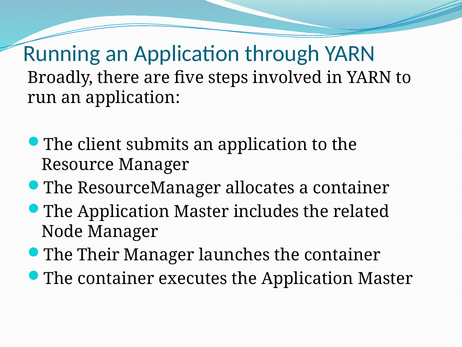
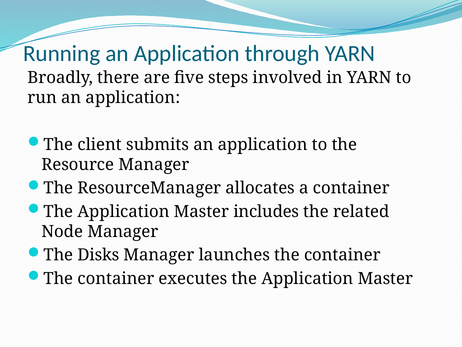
Their: Their -> Disks (98, 255)
